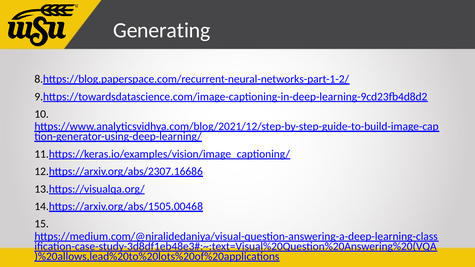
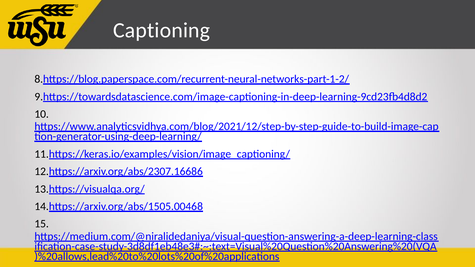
Generating: Generating -> Captioning (162, 30)
